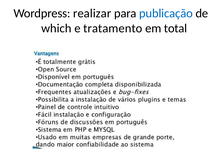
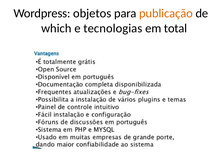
realizar: realizar -> objetos (92, 13)
publicação colour: blue -> orange (166, 13)
tratamento: tratamento -> tecnologias (113, 28)
